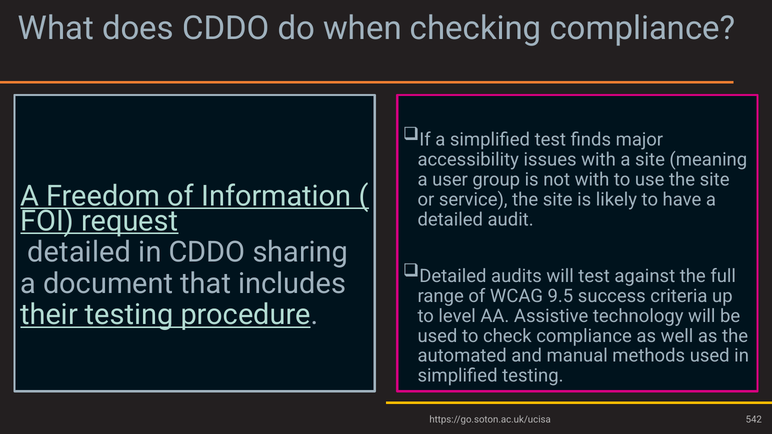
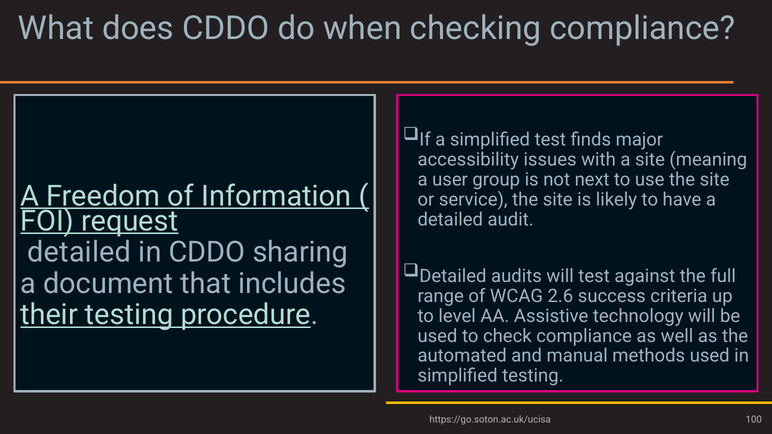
not with: with -> next (592, 180)
9.5: 9.5 -> 2.6 (560, 296)
542: 542 -> 100 (754, 420)
